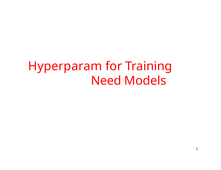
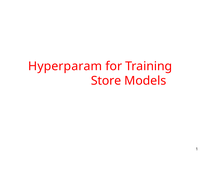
Need: Need -> Store (106, 81)
